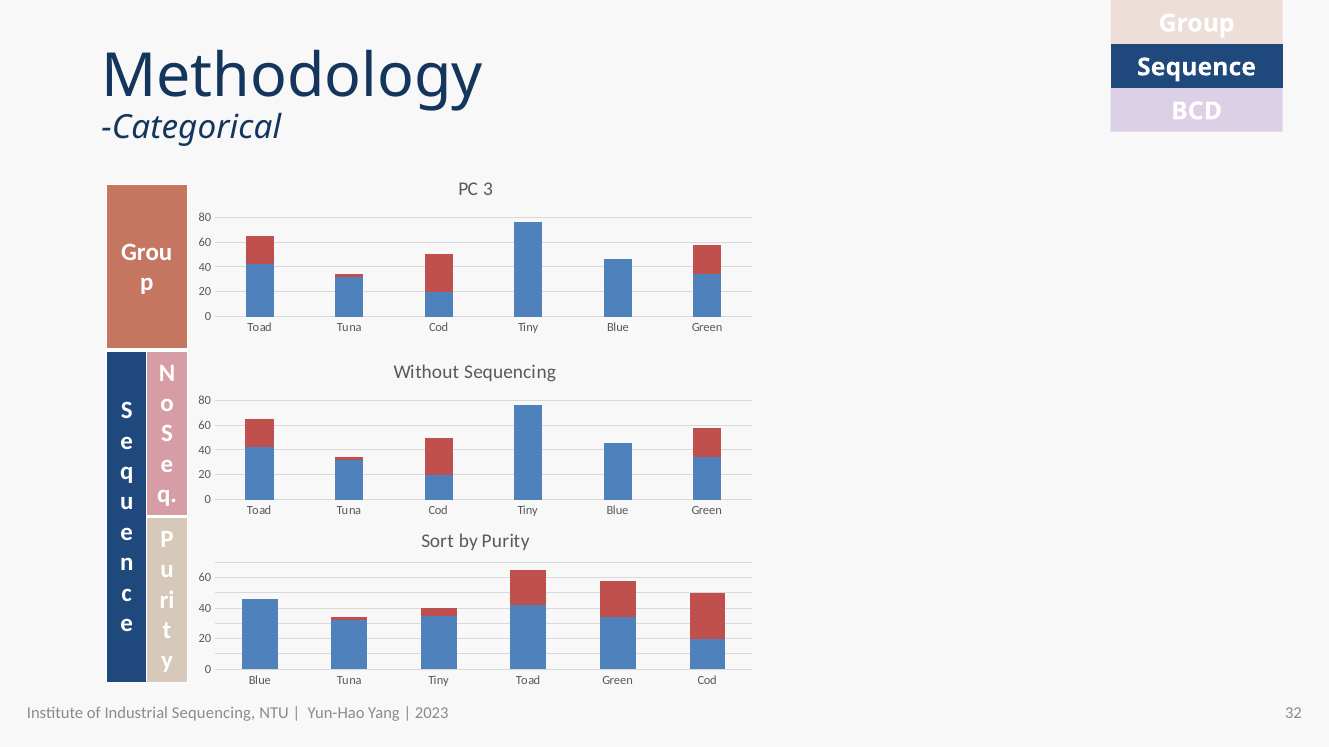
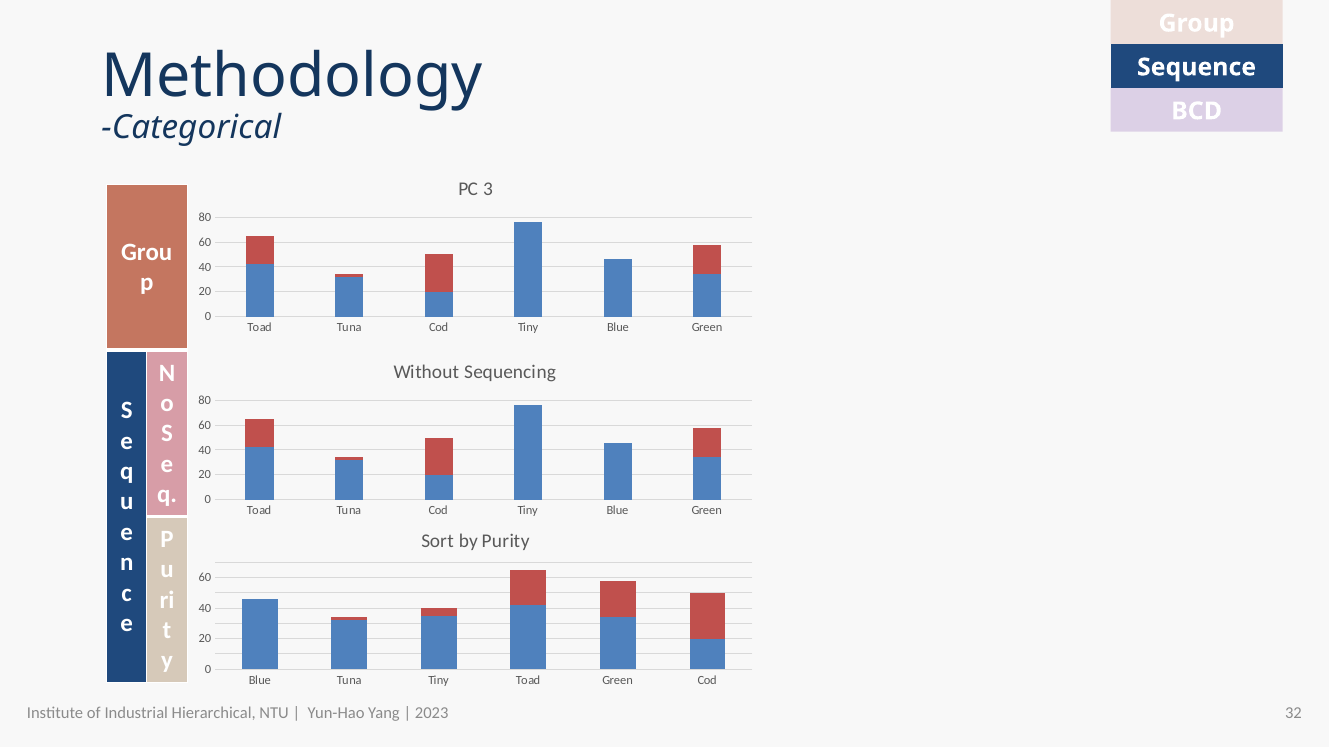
Industrial Sequencing: Sequencing -> Hierarchical (214, 714)
